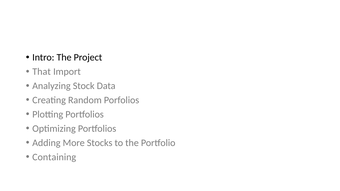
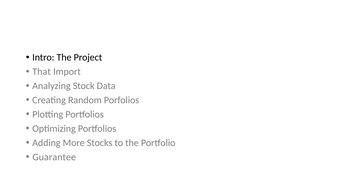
Containing: Containing -> Guarantee (54, 157)
